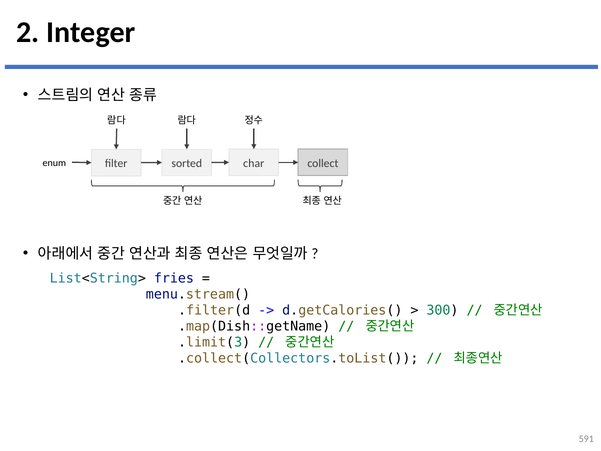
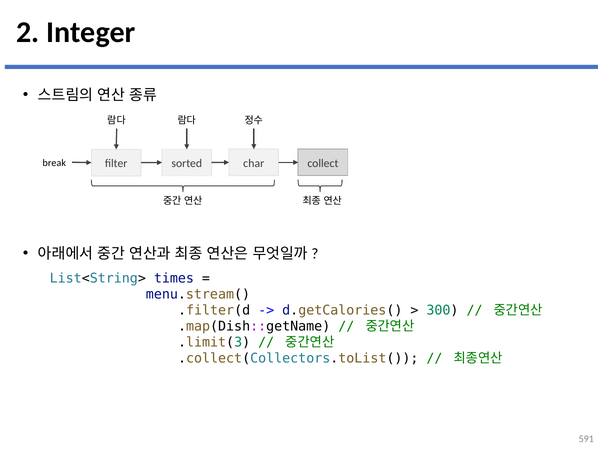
enum: enum -> break (54, 163)
fries: fries -> times (174, 278)
